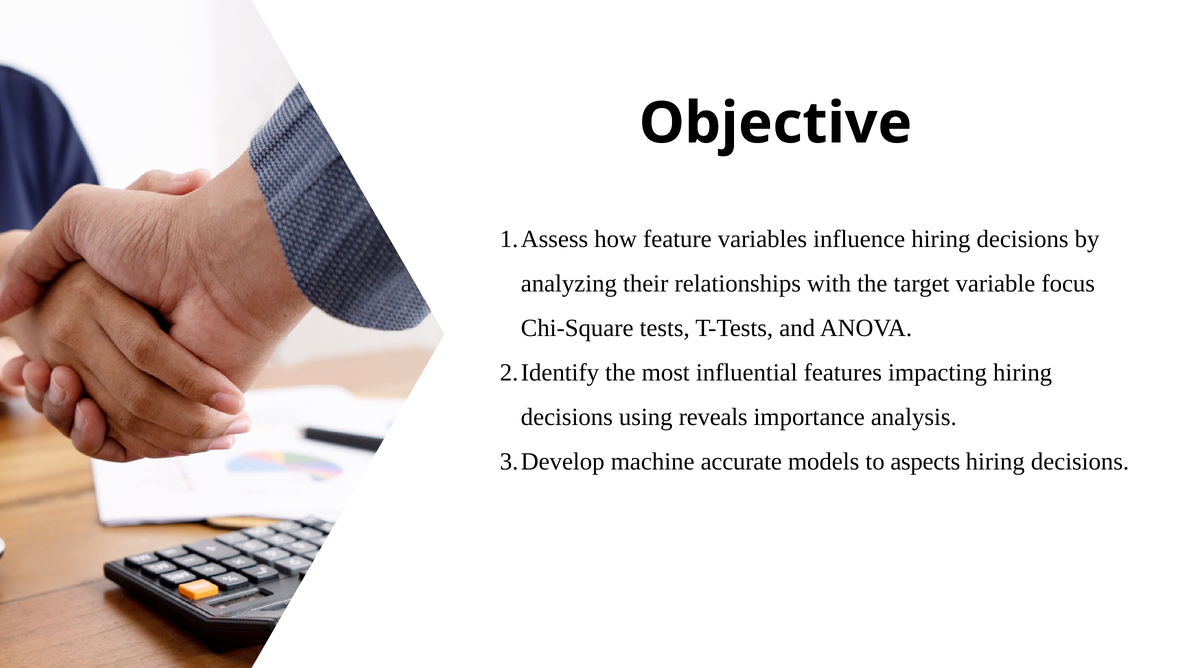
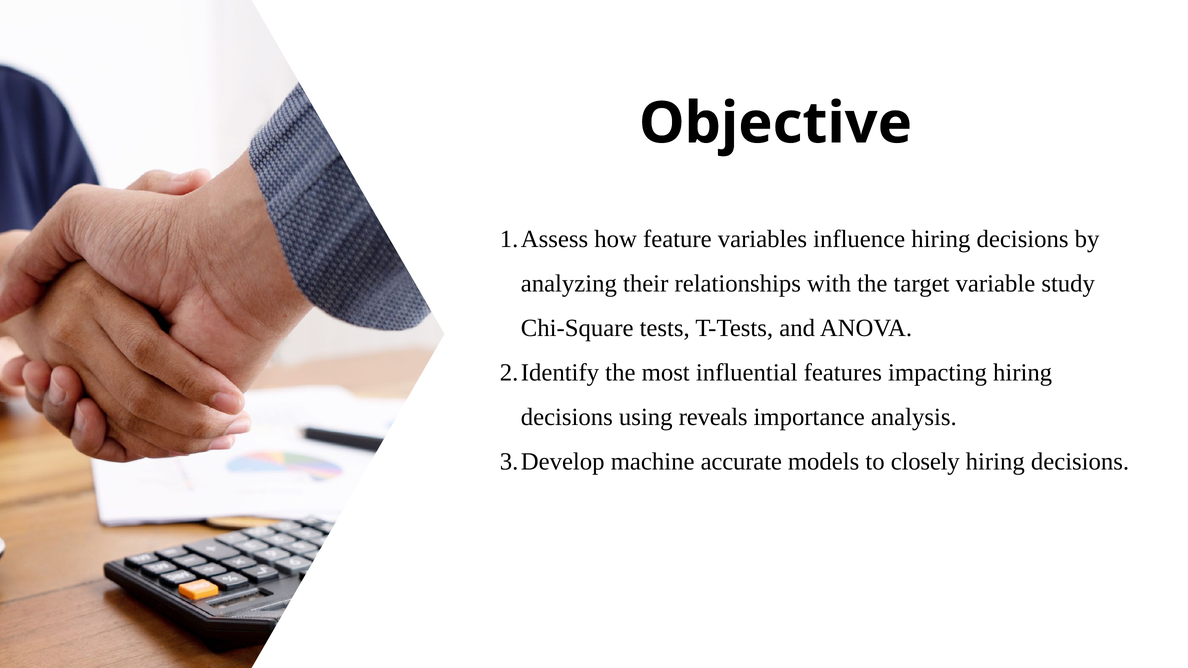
focus: focus -> study (1068, 284)
aspects: aspects -> closely (925, 462)
